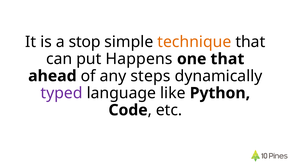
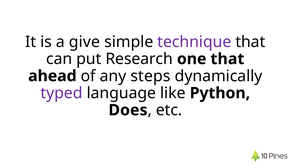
stop: stop -> give (84, 42)
technique colour: orange -> purple (194, 42)
Happens: Happens -> Research (139, 59)
Code: Code -> Does (128, 110)
